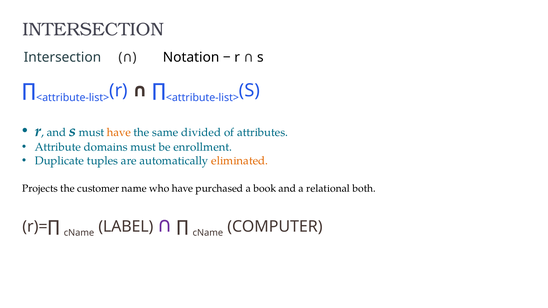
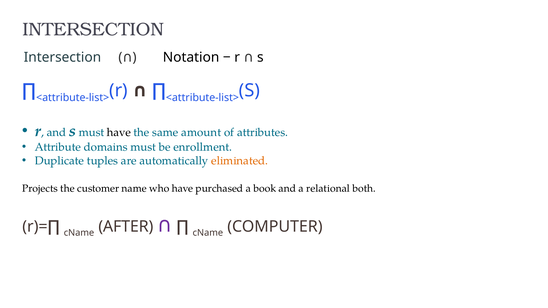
have colour: orange -> black (119, 133)
divided: divided -> amount (201, 133)
LABEL: LABEL -> AFTER (126, 227)
